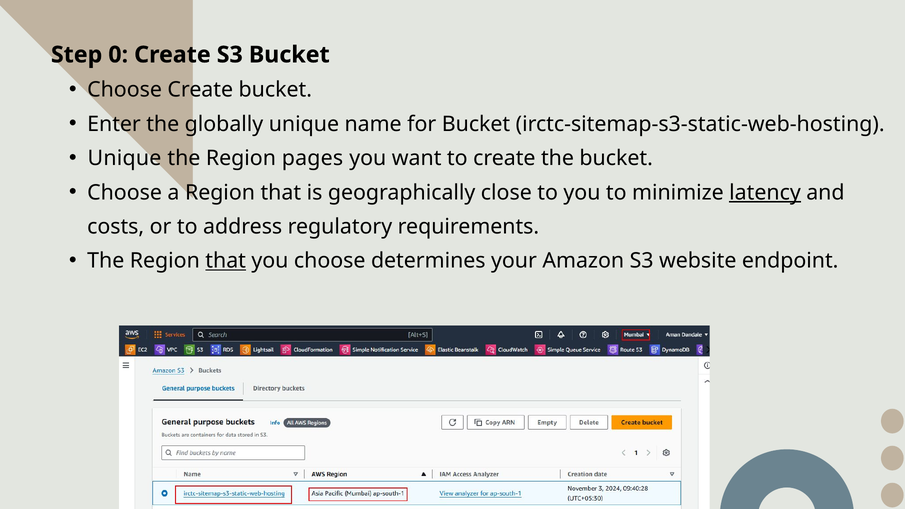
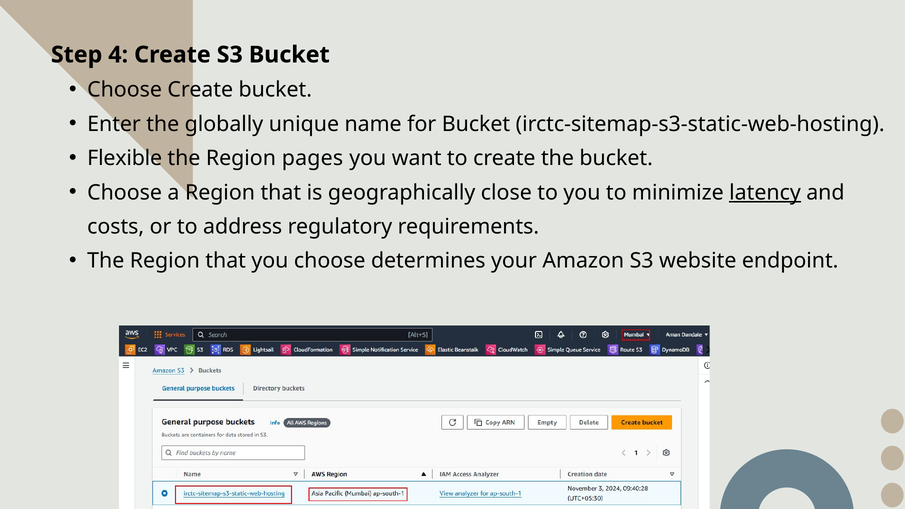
0: 0 -> 4 (118, 55)
Unique: Unique -> Flexible (125, 158)
that underline: present -> none (226, 261)
